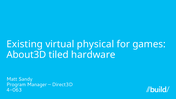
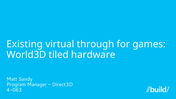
physical: physical -> through (96, 44)
About3D: About3D -> World3D (26, 55)
